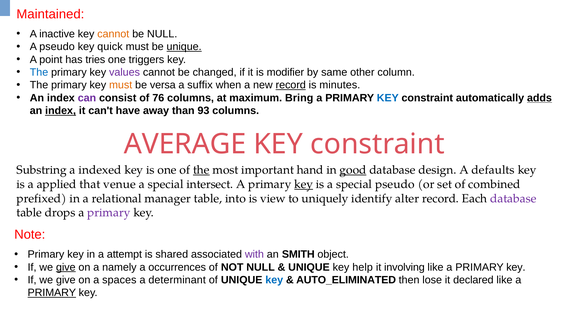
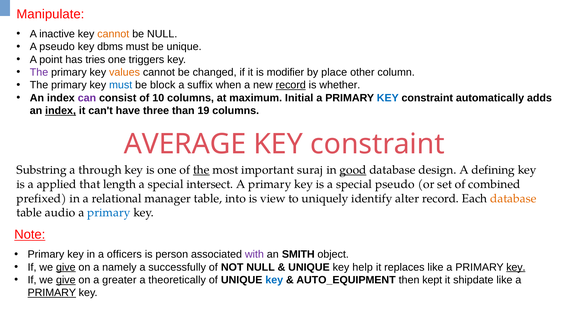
Maintained: Maintained -> Manipulate (50, 14)
quick: quick -> dbms (110, 47)
unique underline: present -> none (184, 47)
The colour: blue -> purple (39, 72)
values colour: purple -> orange (125, 72)
same: same -> place (334, 72)
must colour: orange -> blue (121, 85)
versa: versa -> block (163, 85)
minutes: minutes -> whether (340, 85)
76: 76 -> 10 (158, 98)
Bring: Bring -> Initial (299, 98)
adds underline: present -> none (539, 98)
away: away -> three (156, 111)
93: 93 -> 19 (203, 111)
indexed: indexed -> through (100, 170)
hand: hand -> suraj (310, 170)
defaults: defaults -> defining (493, 170)
venue: venue -> length (120, 184)
key underline: present -> none (304, 184)
database colour: purple -> orange (513, 199)
drops: drops -> audio (60, 213)
primary colour: purple -> blue (109, 213)
Note underline: none -> present (30, 235)
attempt: attempt -> officers (124, 254)
shared: shared -> person (172, 254)
occurrences: occurrences -> successfully (177, 267)
involving: involving -> replaces (404, 267)
key underline: none -> present (516, 267)
give underline: none -> present (66, 280)
spaces: spaces -> greater (119, 280)
determinant: determinant -> theoretically (177, 280)
AUTO_ELIMINATED: AUTO_ELIMINATED -> AUTO_EQUIPMENT (346, 280)
lose: lose -> kept (432, 280)
declared: declared -> shipdate (473, 280)
